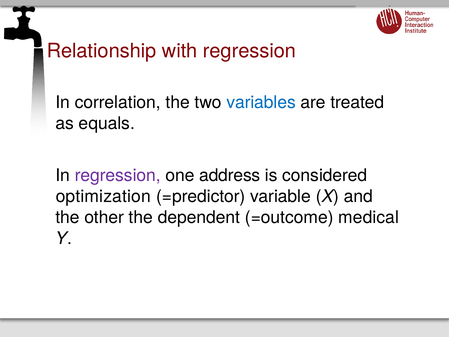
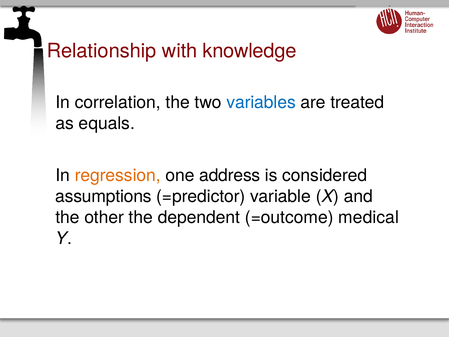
with regression: regression -> knowledge (250, 51)
regression colour: purple -> orange (118, 175)
optimization: optimization -> assumptions (103, 196)
